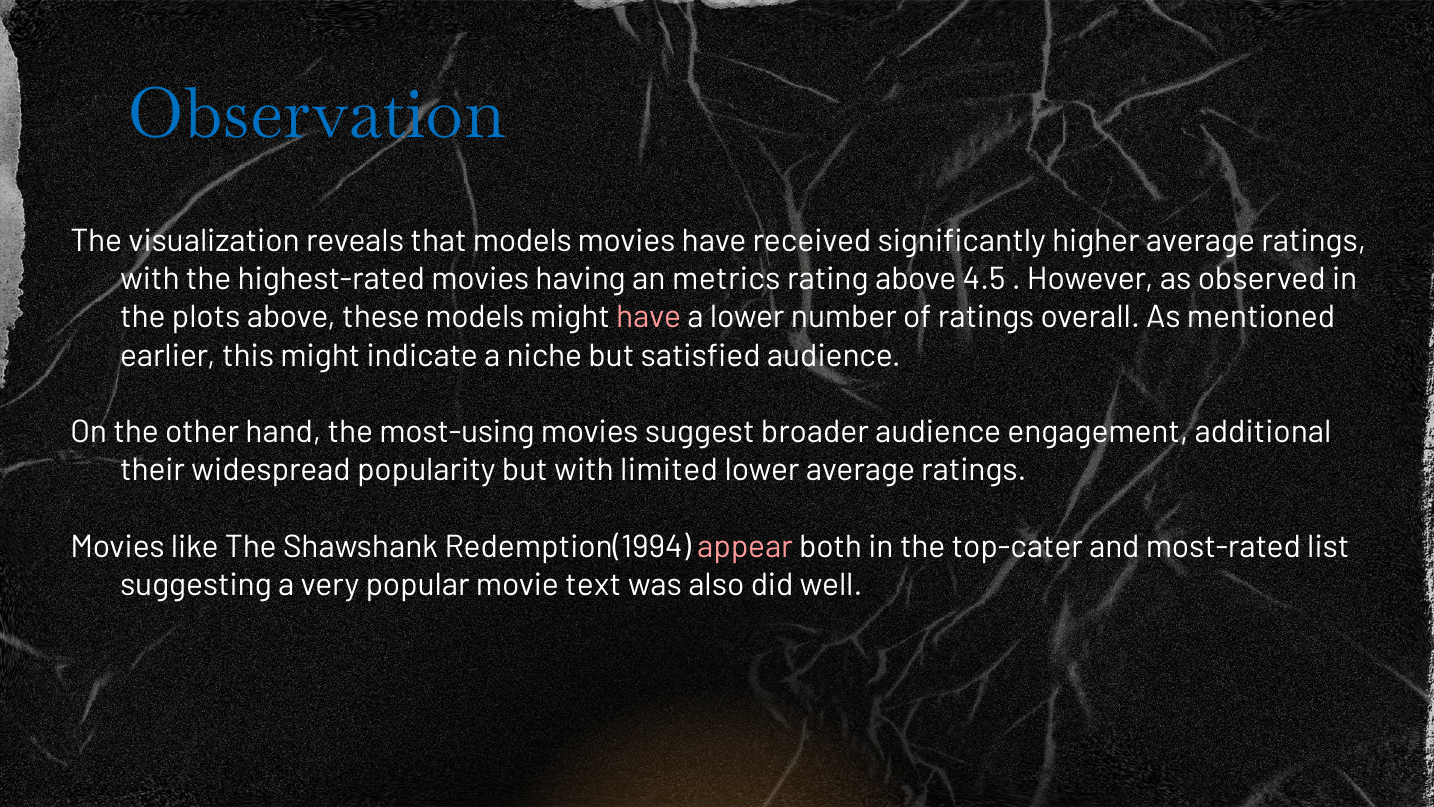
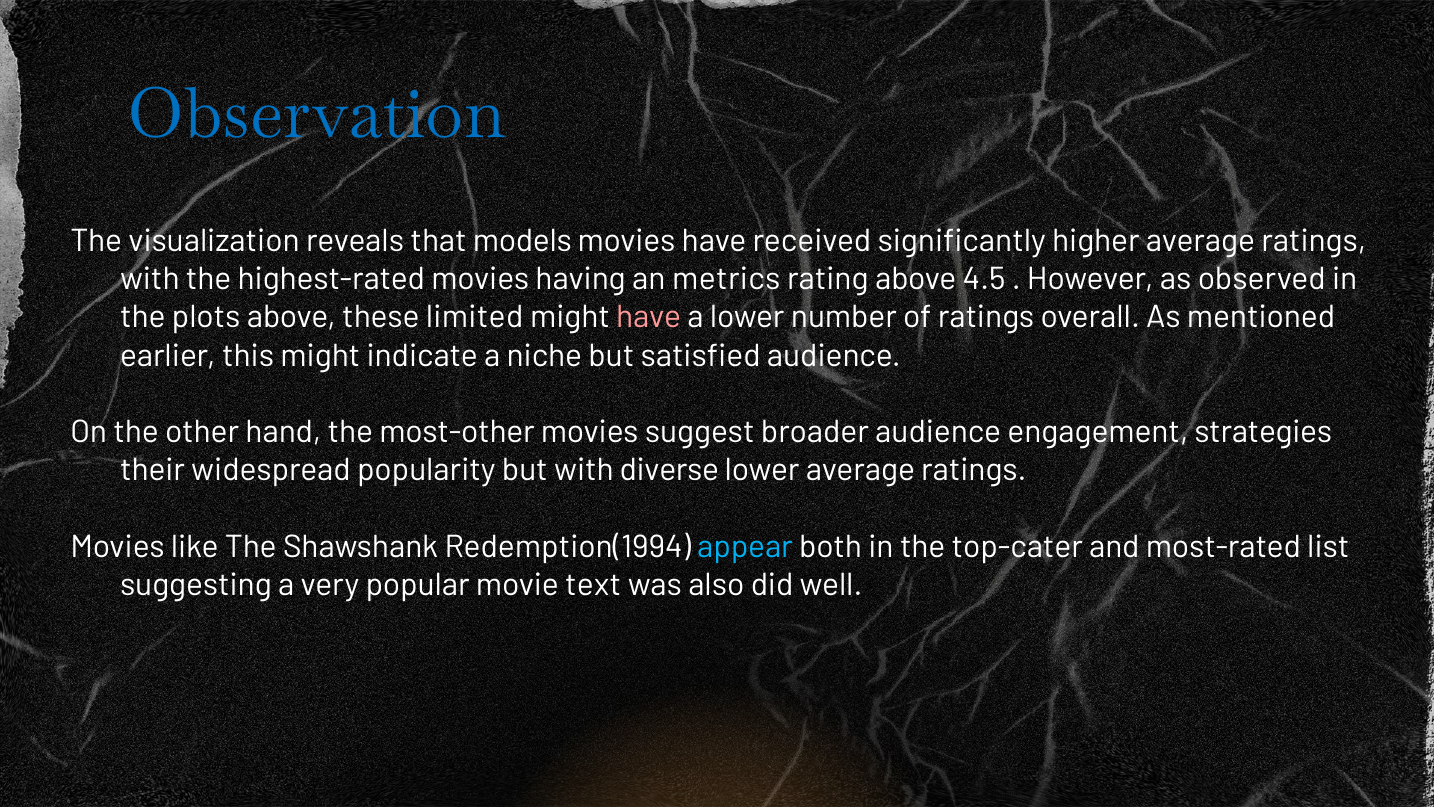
these models: models -> limited (475, 317)
most-using: most-using -> most-other (457, 432)
additional: additional -> strategies (1263, 432)
limited: limited -> diverse (669, 470)
appear colour: pink -> light blue (745, 547)
